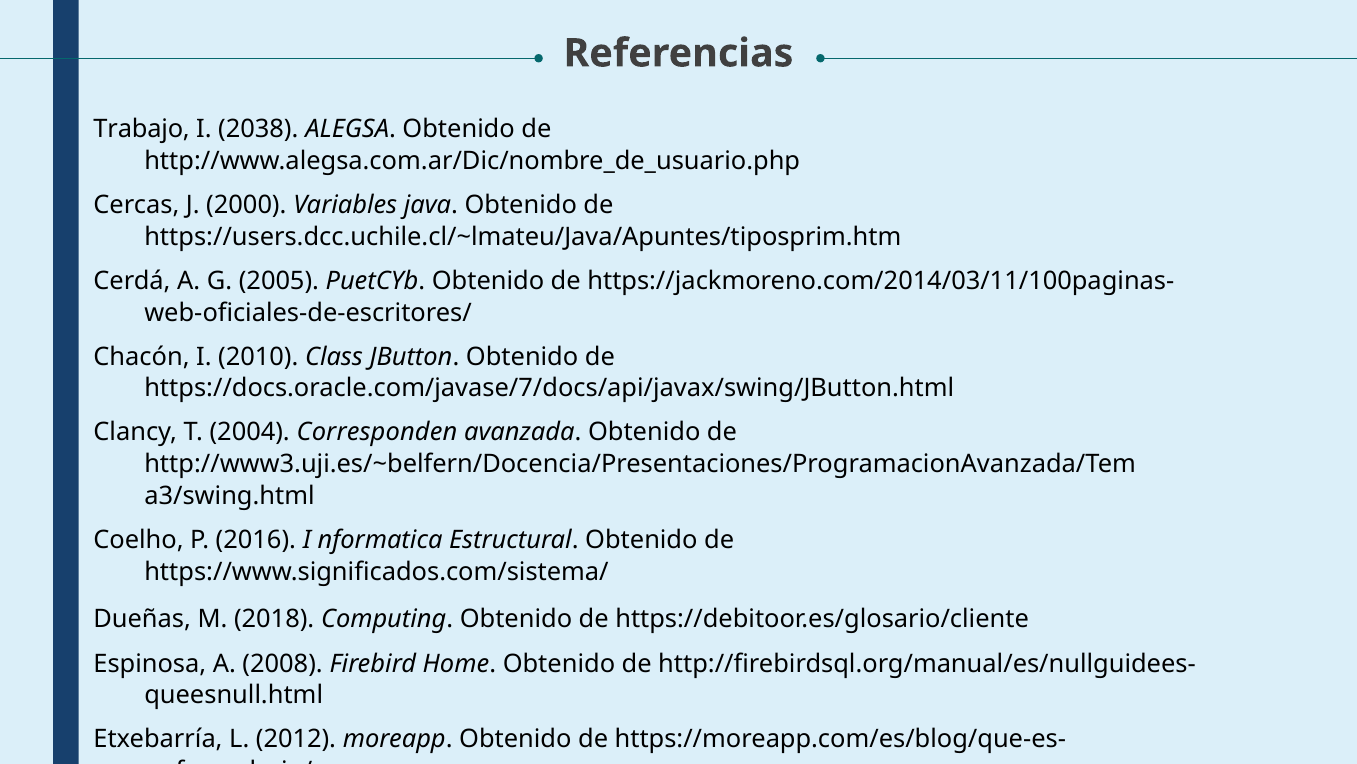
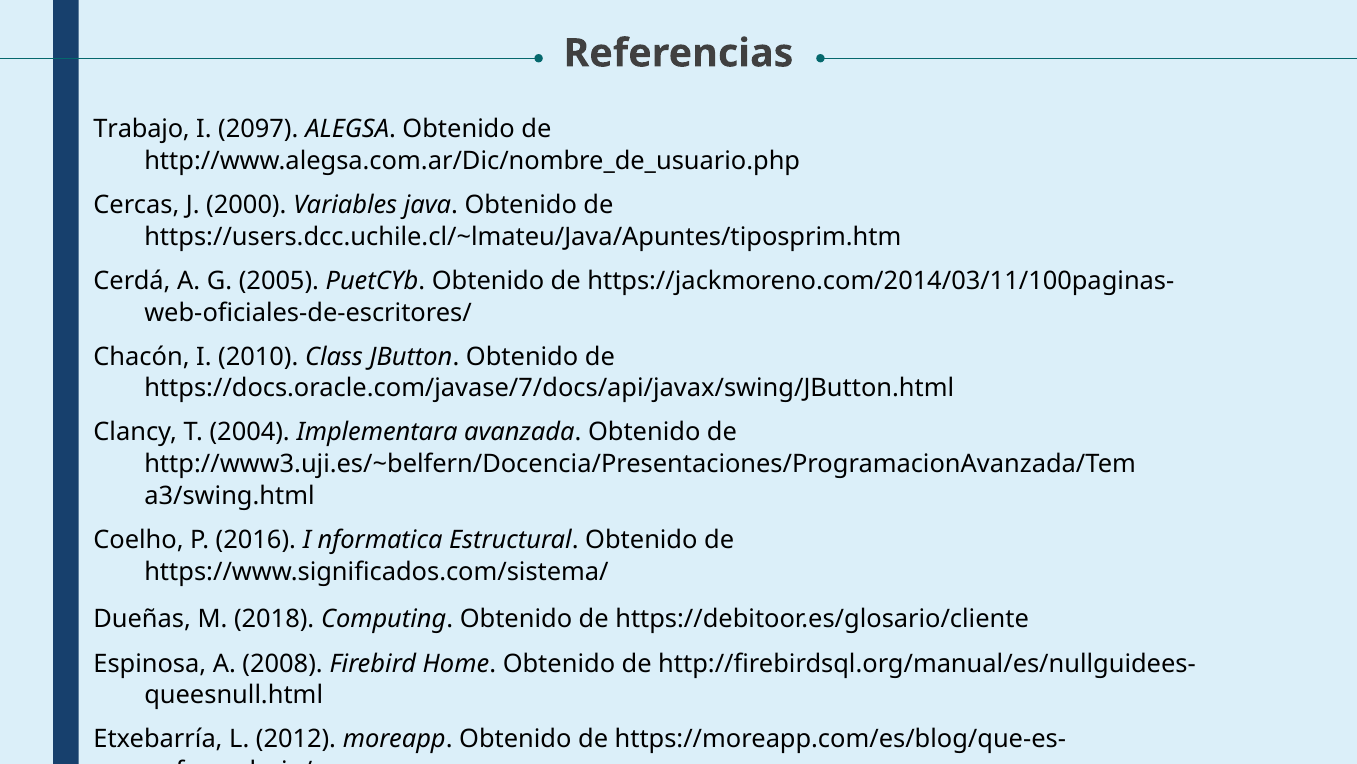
2038: 2038 -> 2097 (258, 129)
Corresponden: Corresponden -> Implementara (377, 432)
